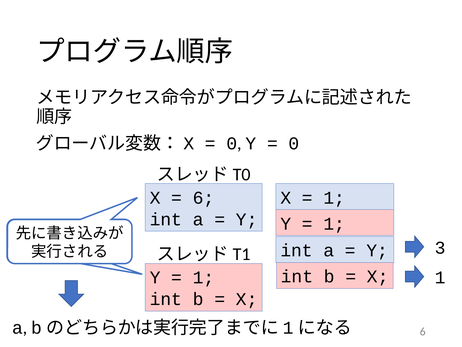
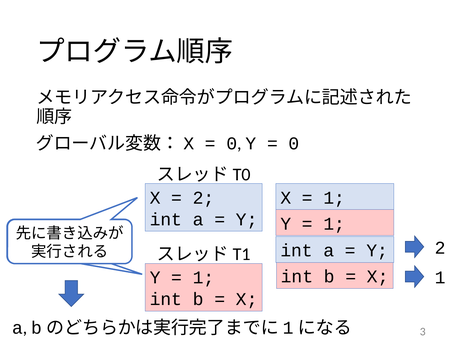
6: 6 -> 2 (204, 198)
3: 3 -> 2 (440, 248)
6: 6 -> 3 (423, 331)
